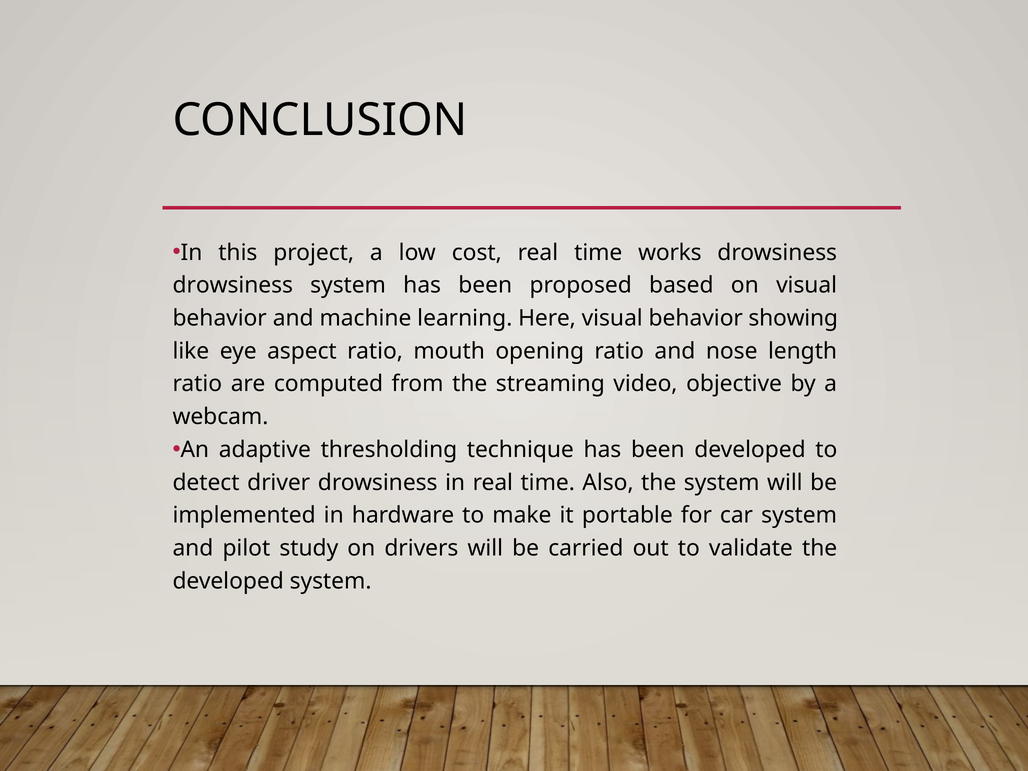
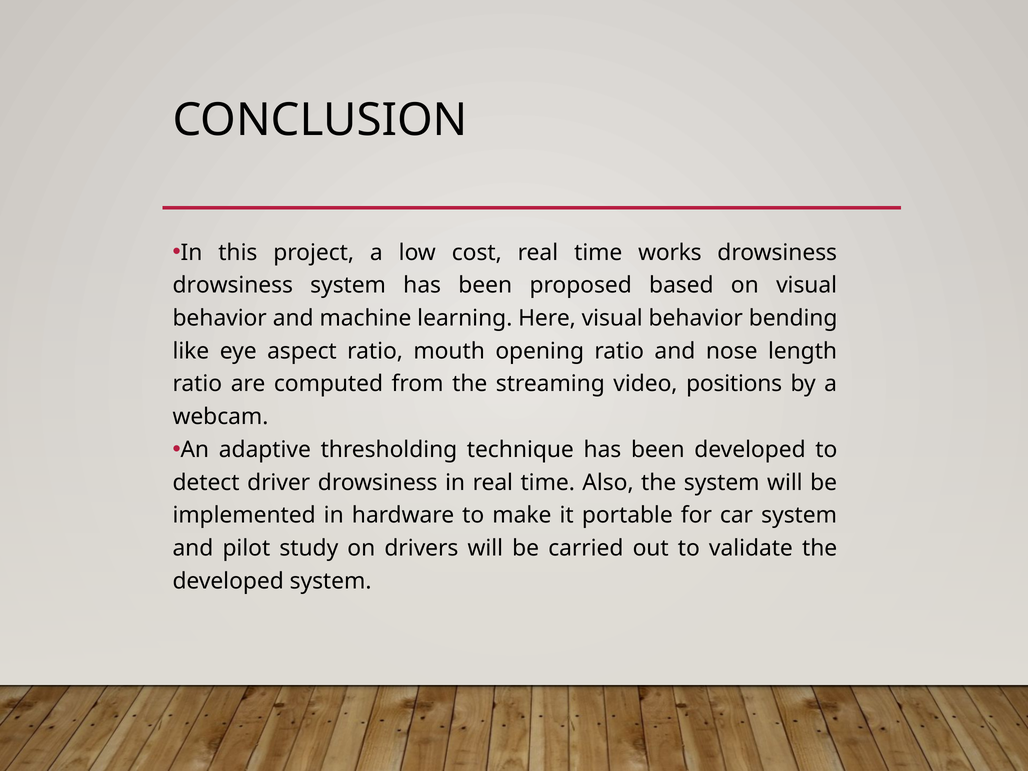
showing: showing -> bending (793, 318)
objective: objective -> positions (734, 384)
